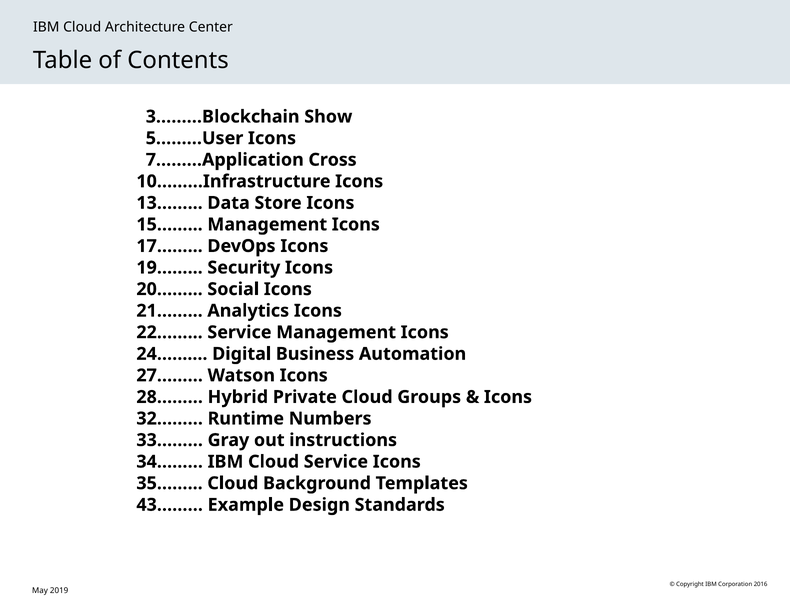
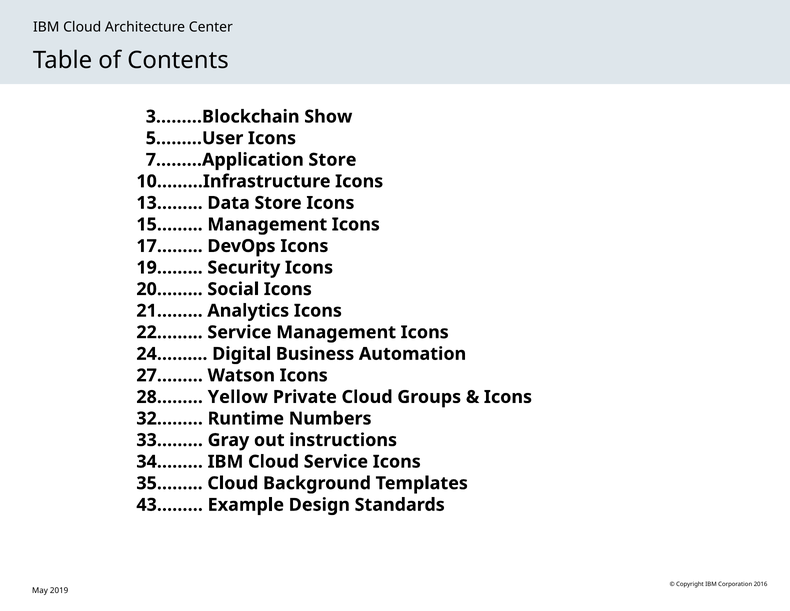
7………Application Cross: Cross -> Store (332, 160)
Hybrid: Hybrid -> Yellow (238, 397)
